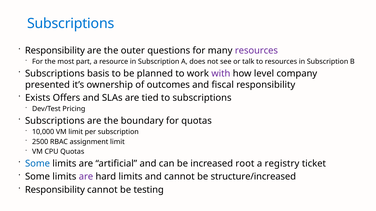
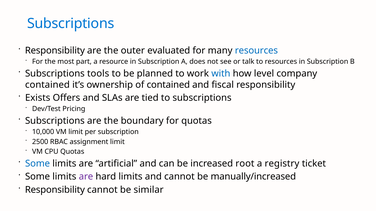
questions: questions -> evaluated (169, 51)
resources colour: purple -> blue (256, 51)
basis: basis -> tools (98, 74)
with colour: purple -> blue (221, 74)
presented: presented -> contained (47, 85)
of outcomes: outcomes -> contained (168, 85)
structure/increased: structure/increased -> manually/increased (253, 177)
testing: testing -> similar (149, 190)
